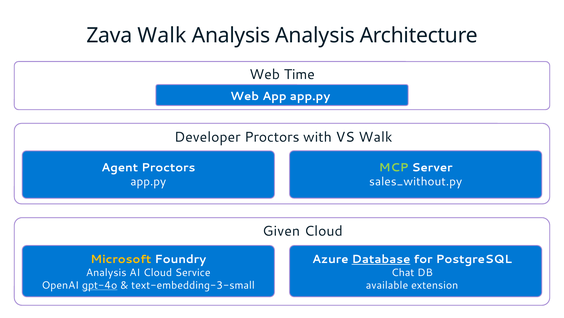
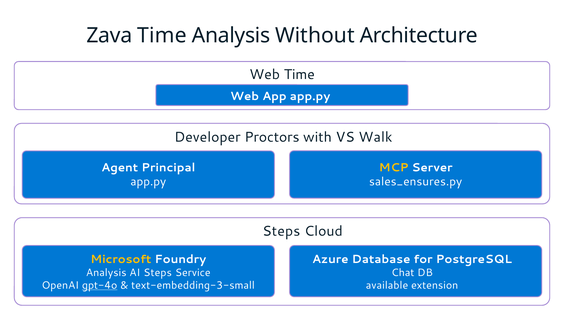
Zava Walk: Walk -> Time (162, 35)
Analysis Analysis: Analysis -> Without (315, 35)
Agent Proctors: Proctors -> Principal (168, 167)
MCP colour: light green -> yellow (394, 167)
sales_without.py: sales_without.py -> sales_ensures.py (416, 181)
Given: Given -> Steps (281, 231)
Database underline: present -> none (381, 259)
AI Cloud: Cloud -> Steps (158, 272)
